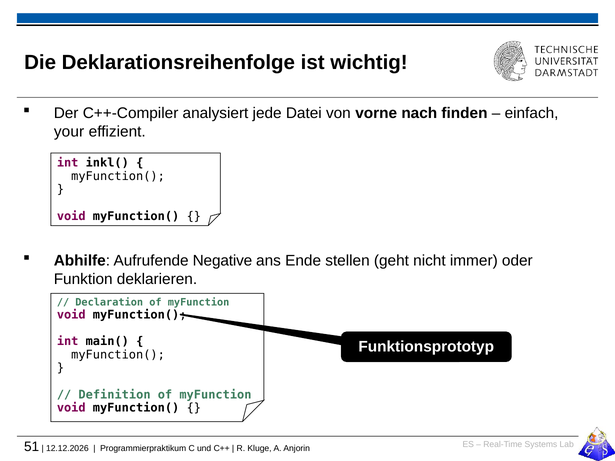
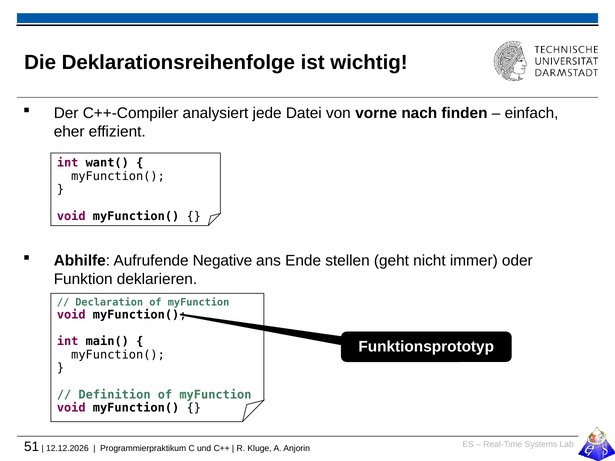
your: your -> eher (69, 132)
inkl(: inkl( -> want( (107, 163)
